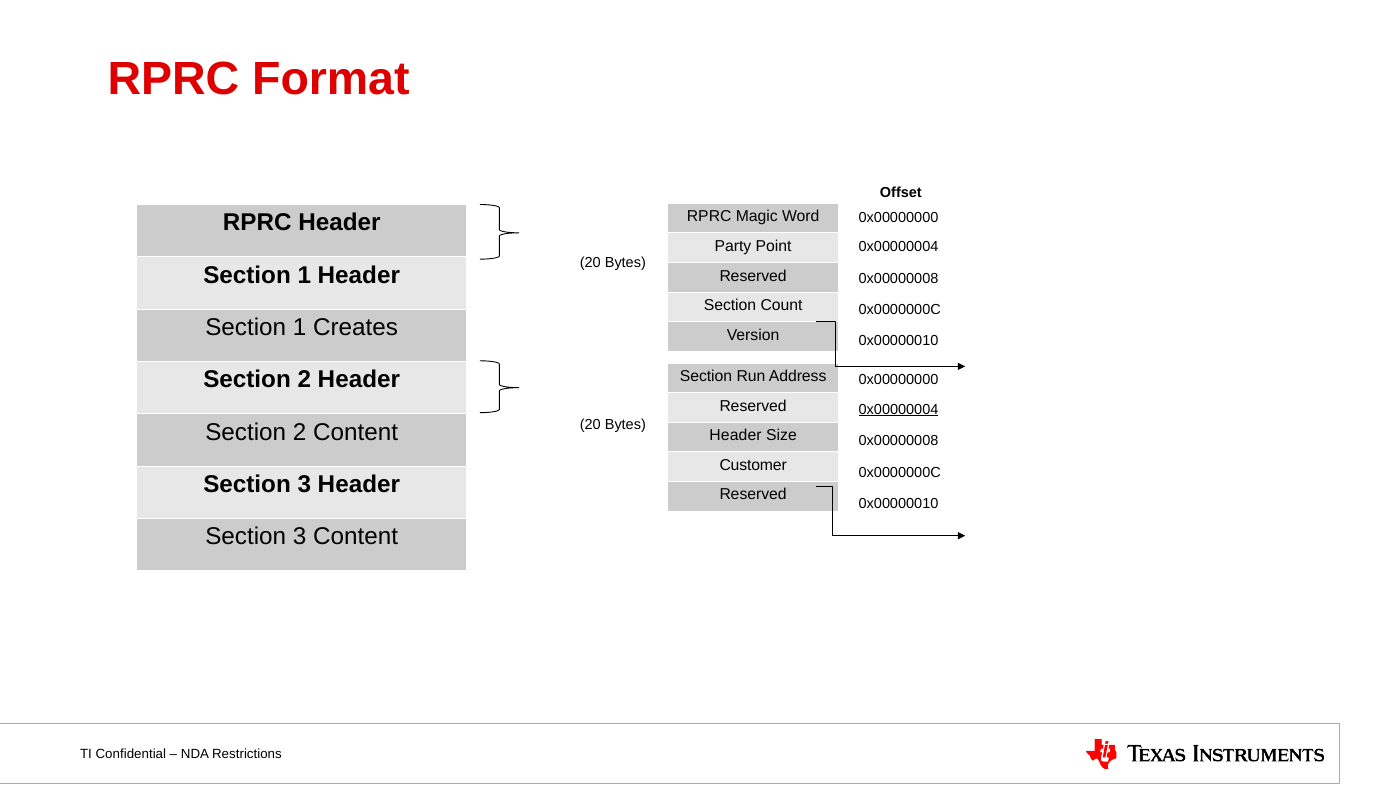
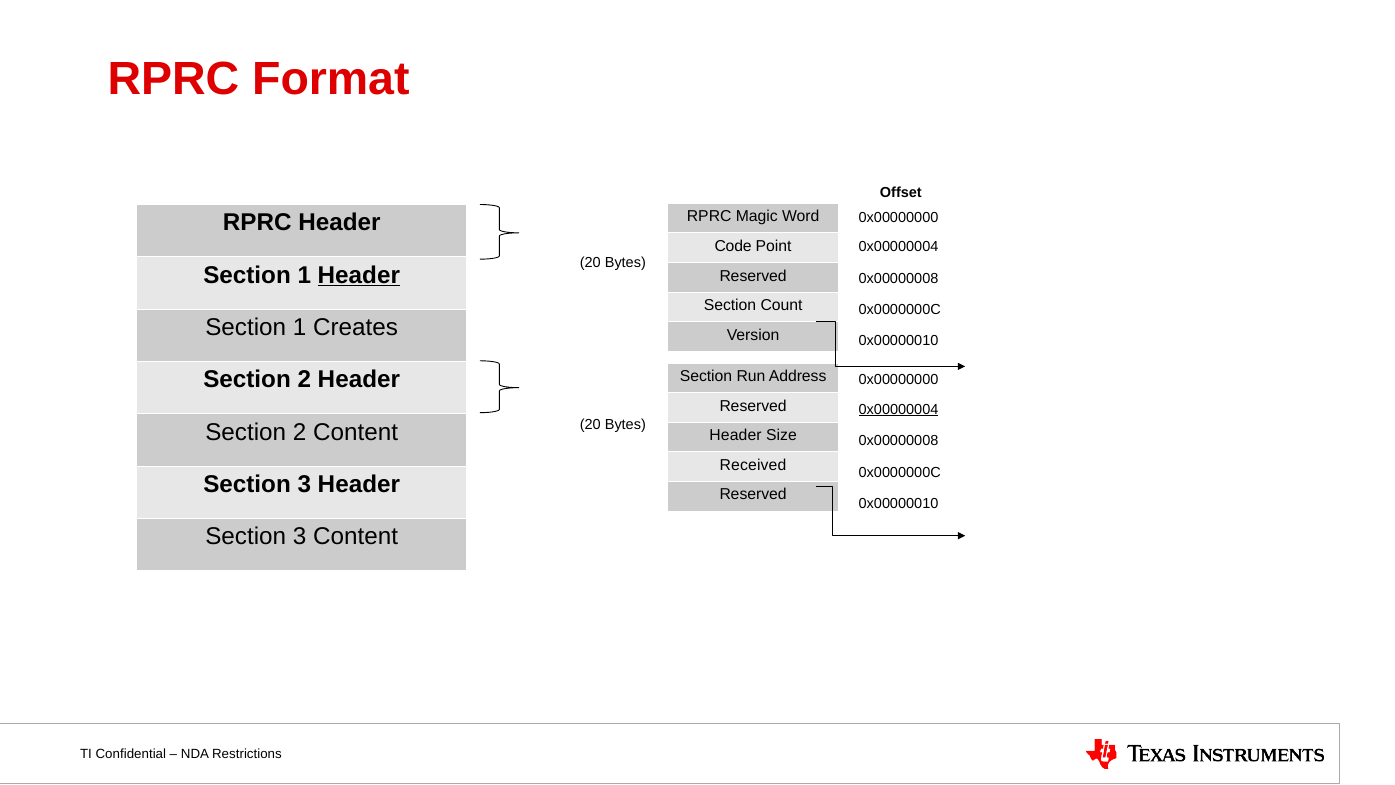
Party: Party -> Code (733, 246)
Header underline: none -> present (359, 275)
Customer: Customer -> Received (753, 465)
